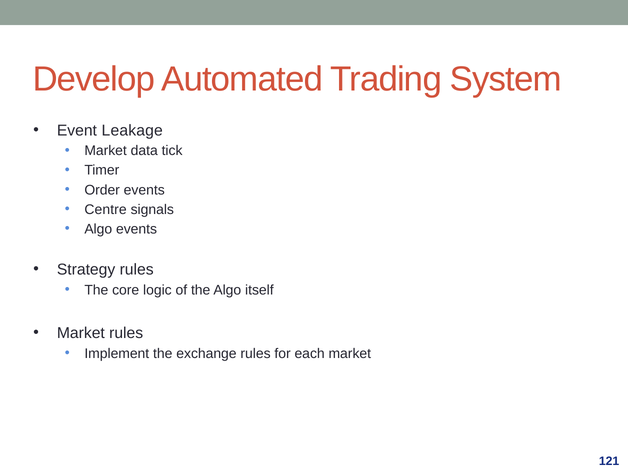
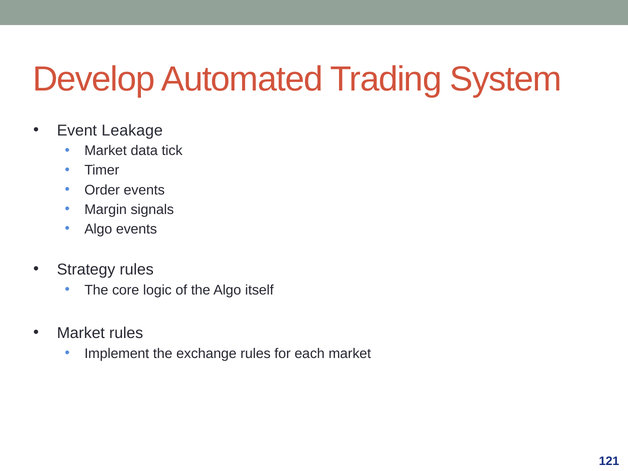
Centre: Centre -> Margin (106, 209)
